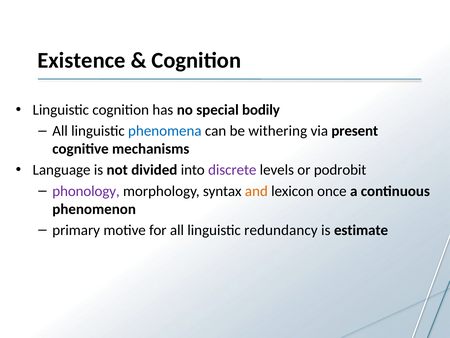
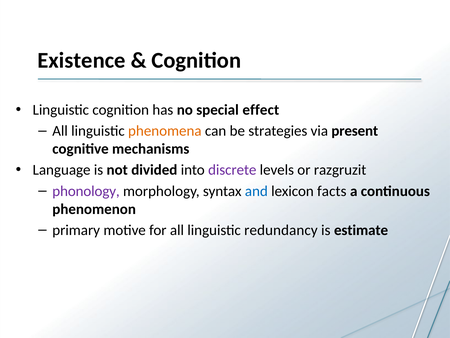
bodily: bodily -> effect (261, 110)
phenomena colour: blue -> orange (165, 131)
withering: withering -> strategies (278, 131)
podrobit: podrobit -> razgruzit (340, 170)
and colour: orange -> blue (256, 191)
once: once -> facts (332, 191)
